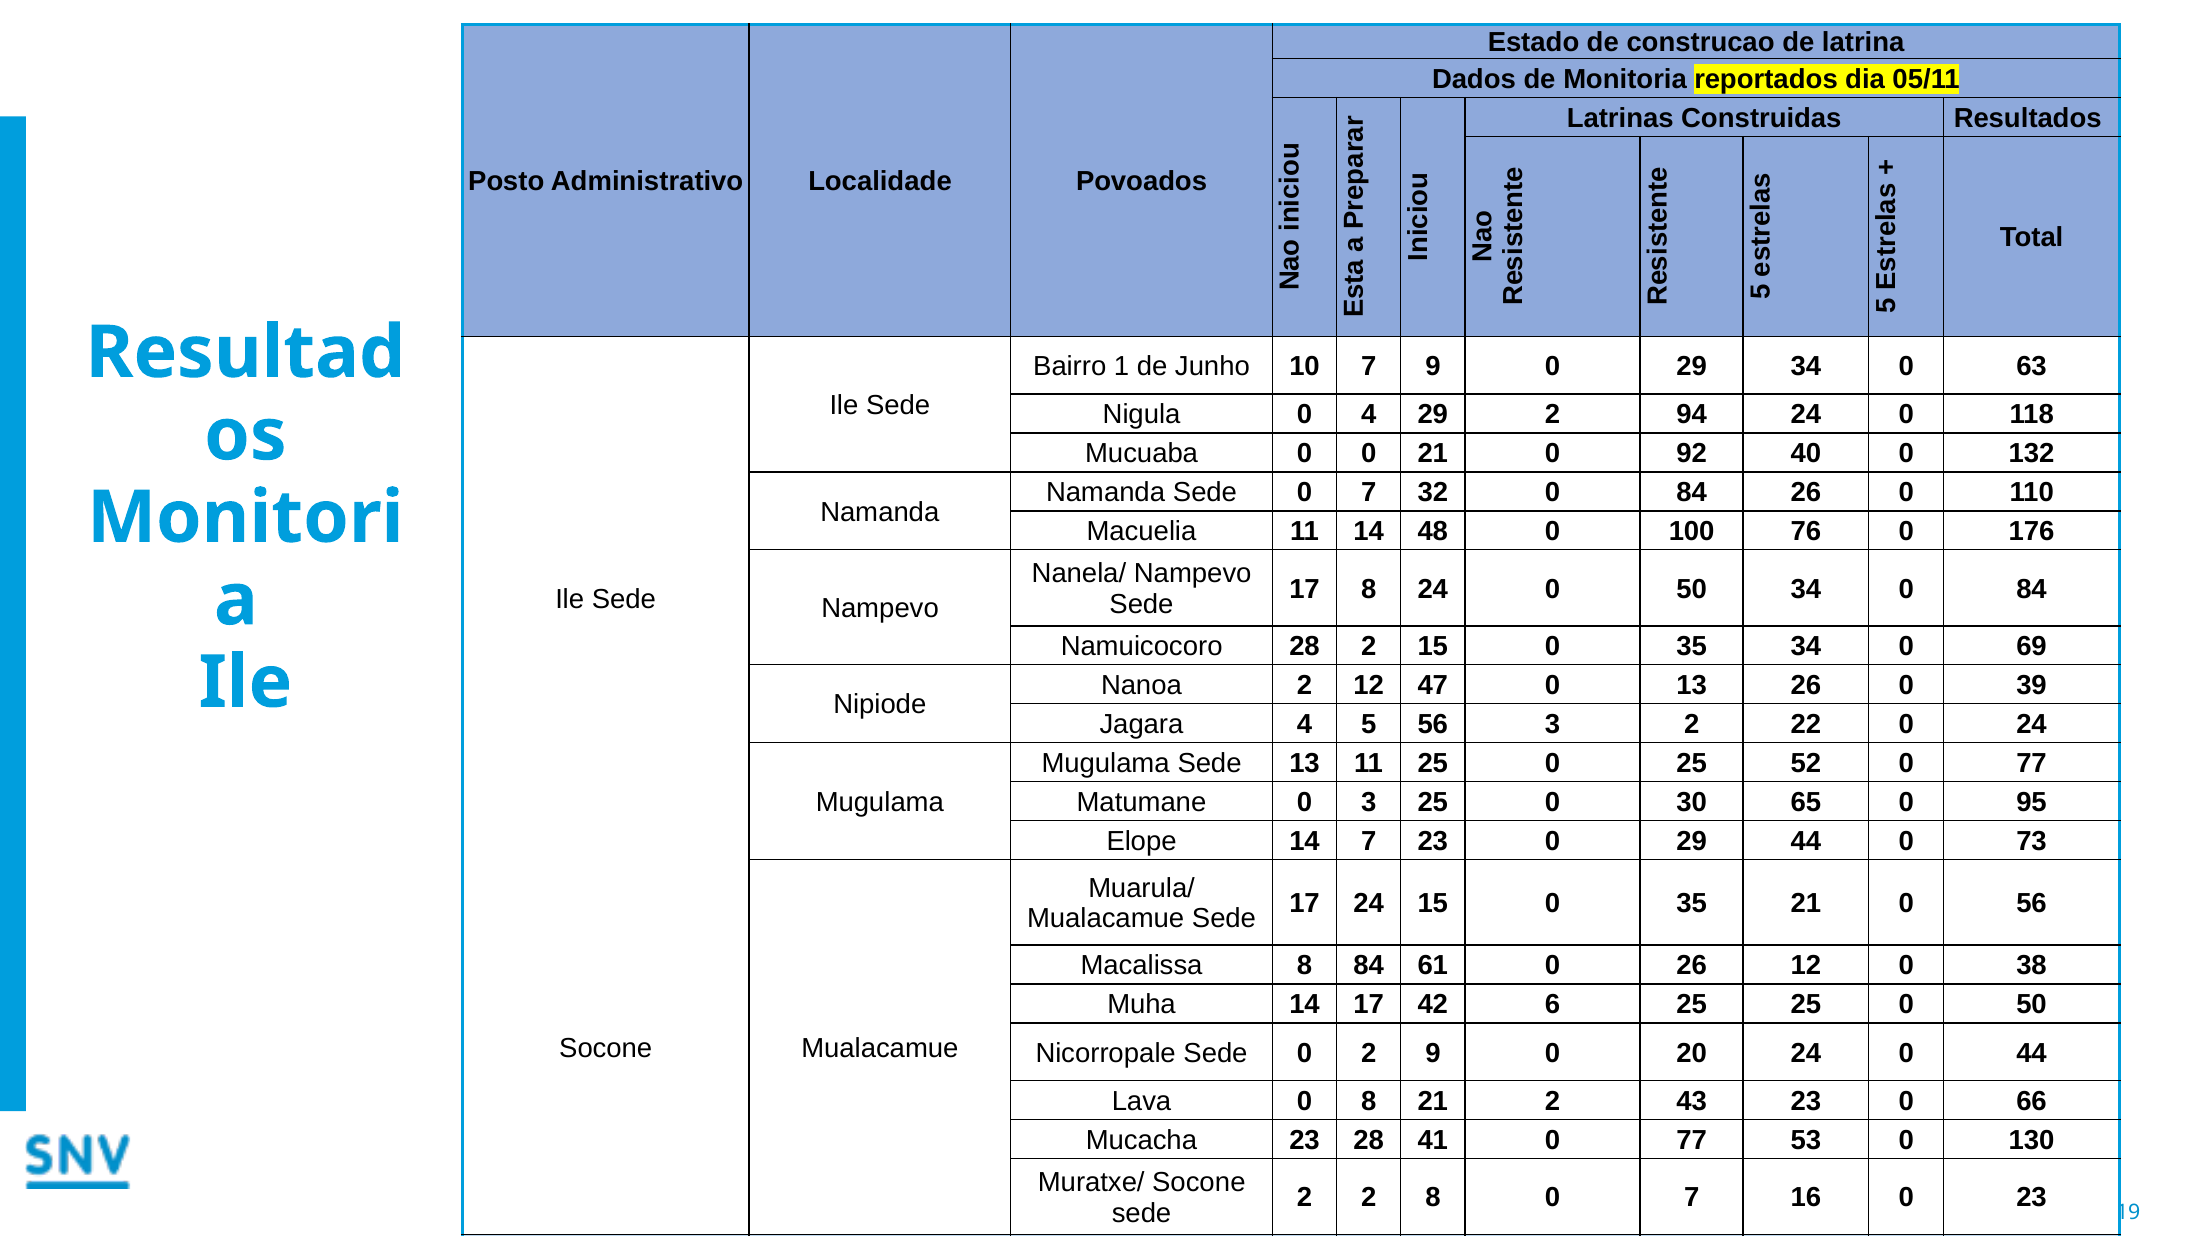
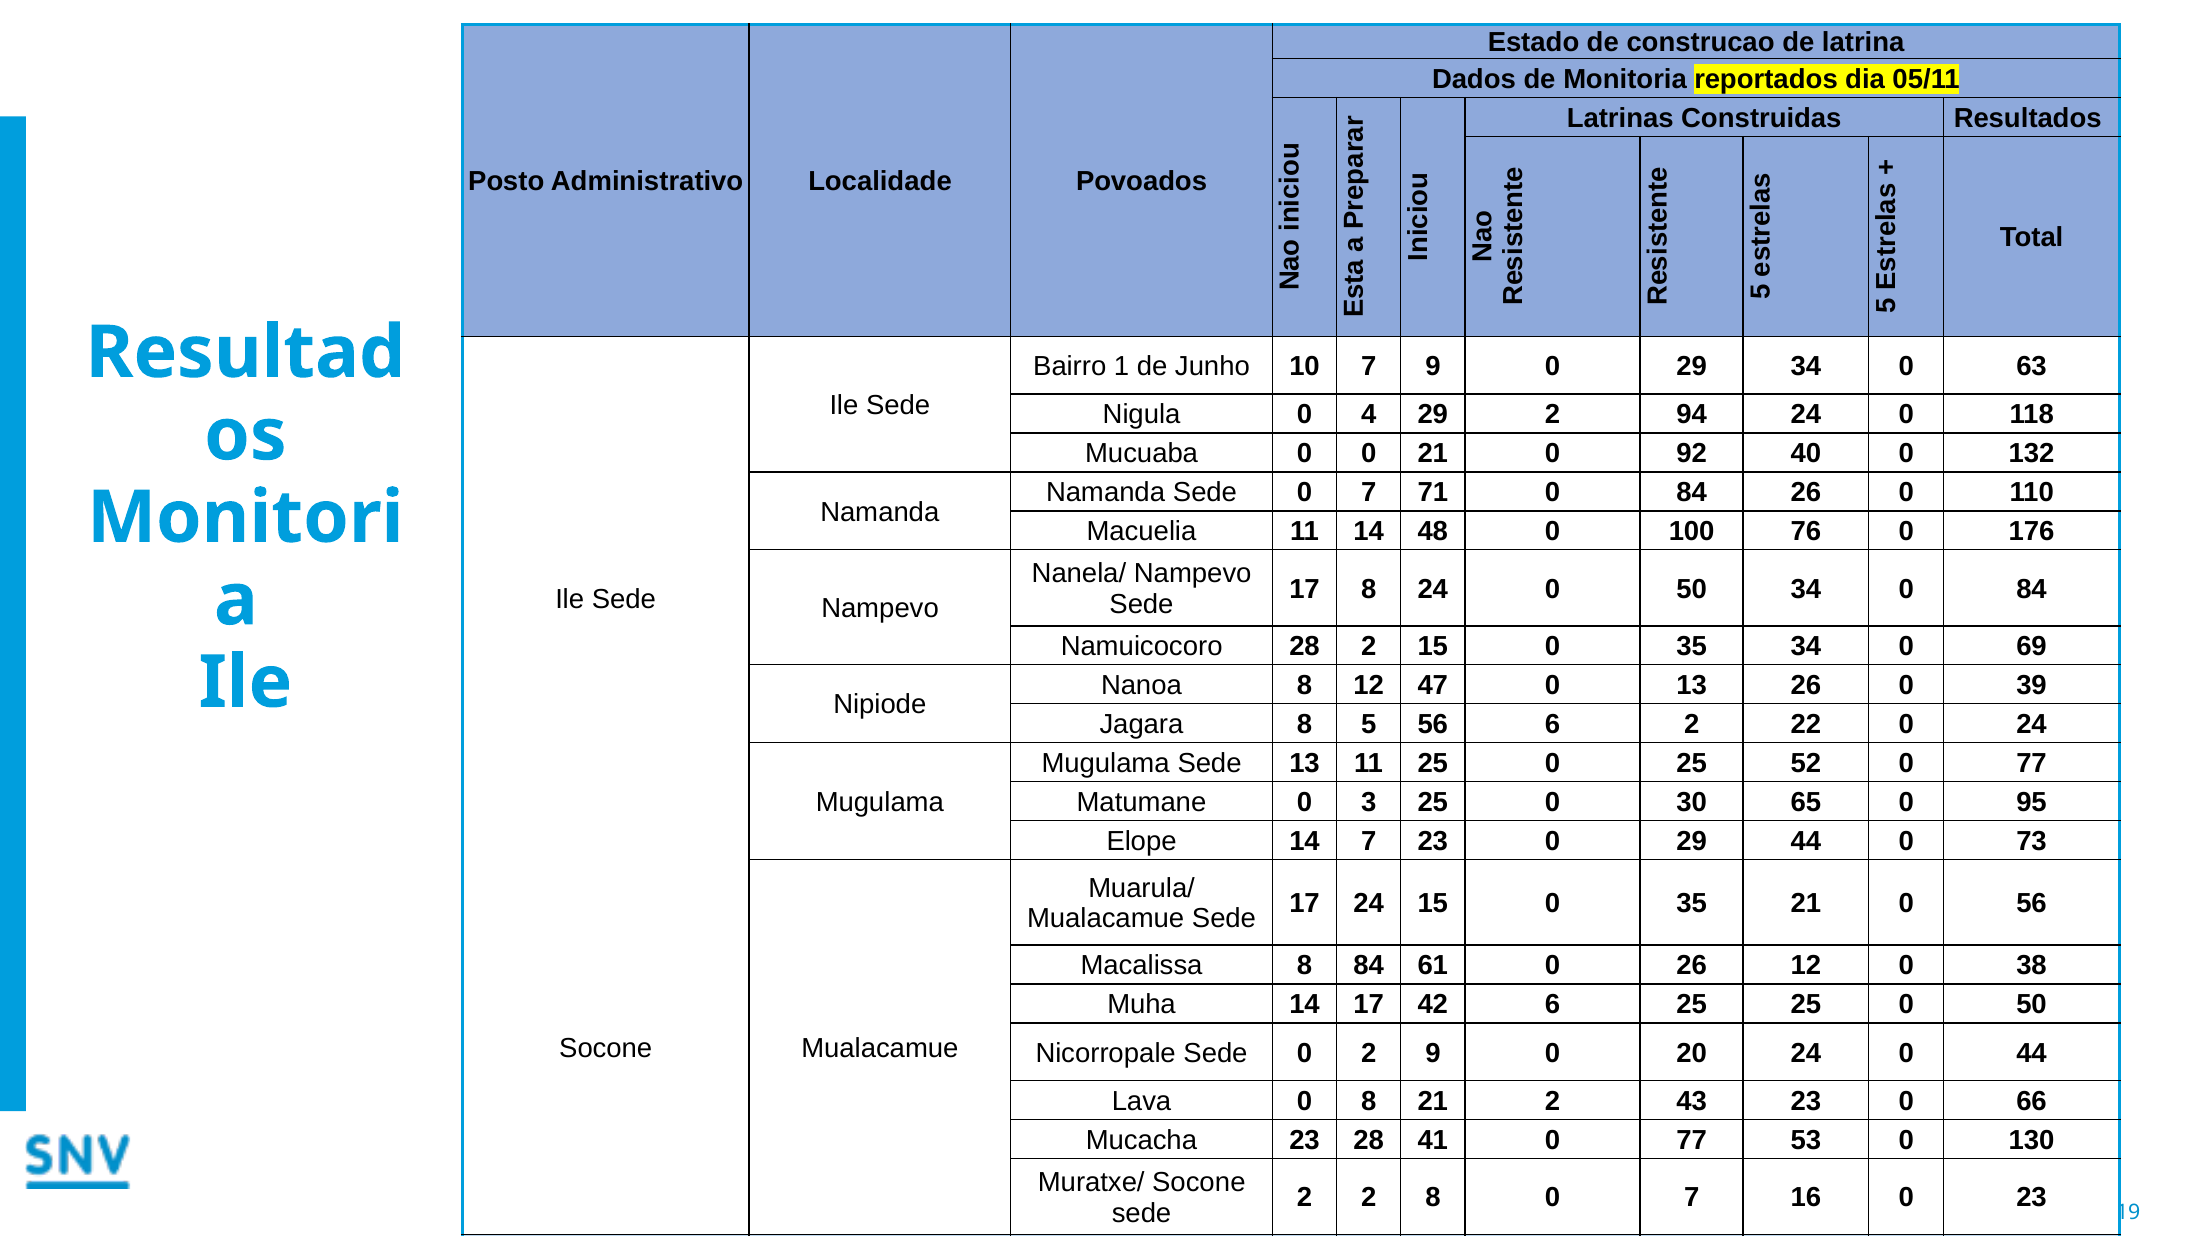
32: 32 -> 71 (1433, 492)
Nanoa 2: 2 -> 8 (1305, 685)
Jagara 4: 4 -> 8 (1305, 724)
56 3: 3 -> 6 (1553, 724)
